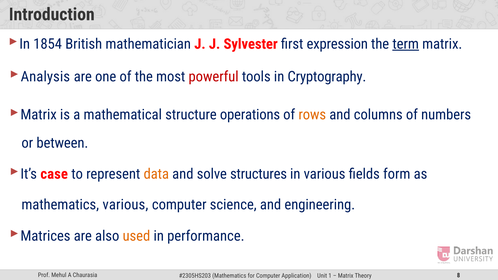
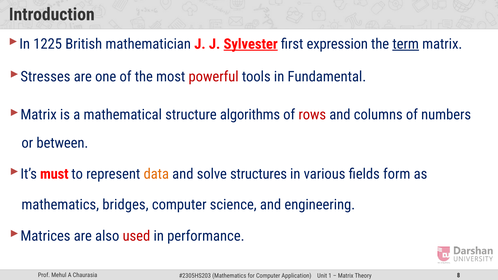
1854: 1854 -> 1225 (48, 44)
Sylvester underline: none -> present (251, 44)
Analysis: Analysis -> Stresses (45, 77)
Cryptography: Cryptography -> Fundamental (327, 77)
operations: operations -> algorithms (250, 115)
rows colour: orange -> red (312, 115)
case: case -> must (54, 174)
mathematics various: various -> bridges (125, 205)
used colour: orange -> red (136, 236)
